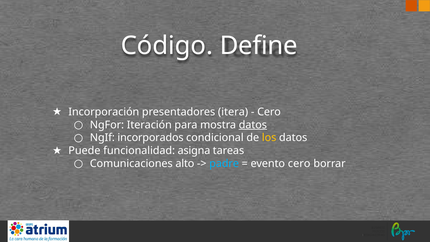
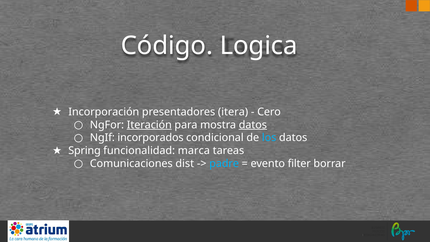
Define: Define -> Logica (259, 46)
Iteración underline: none -> present (149, 125)
los colour: yellow -> light blue (269, 138)
Puede: Puede -> Spring (85, 151)
asigna: asigna -> marca (194, 151)
alto: alto -> dist (185, 163)
evento cero: cero -> filter (299, 163)
